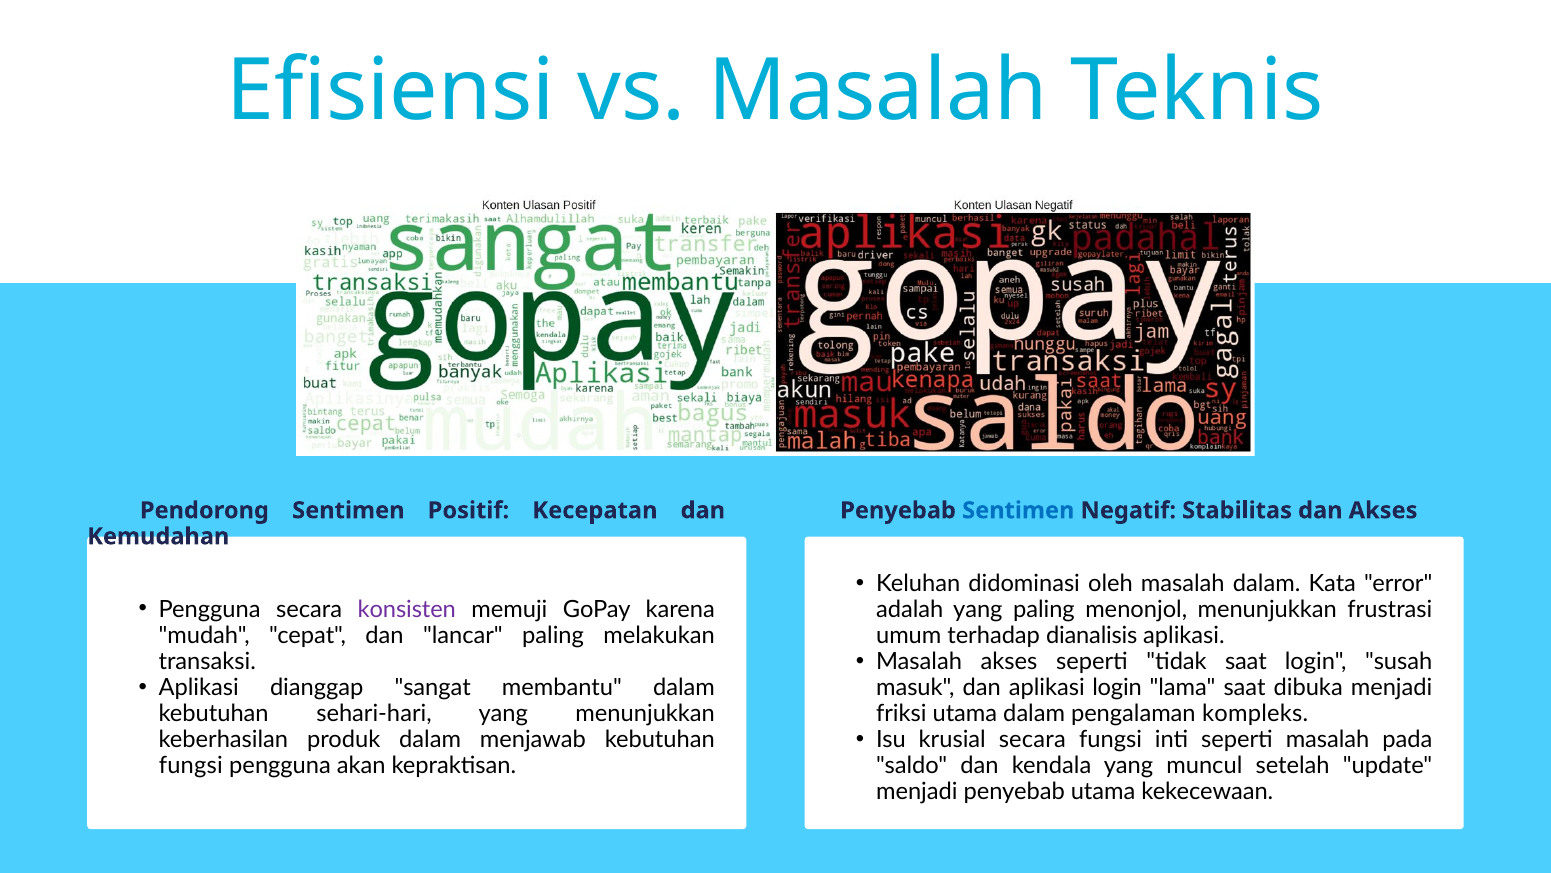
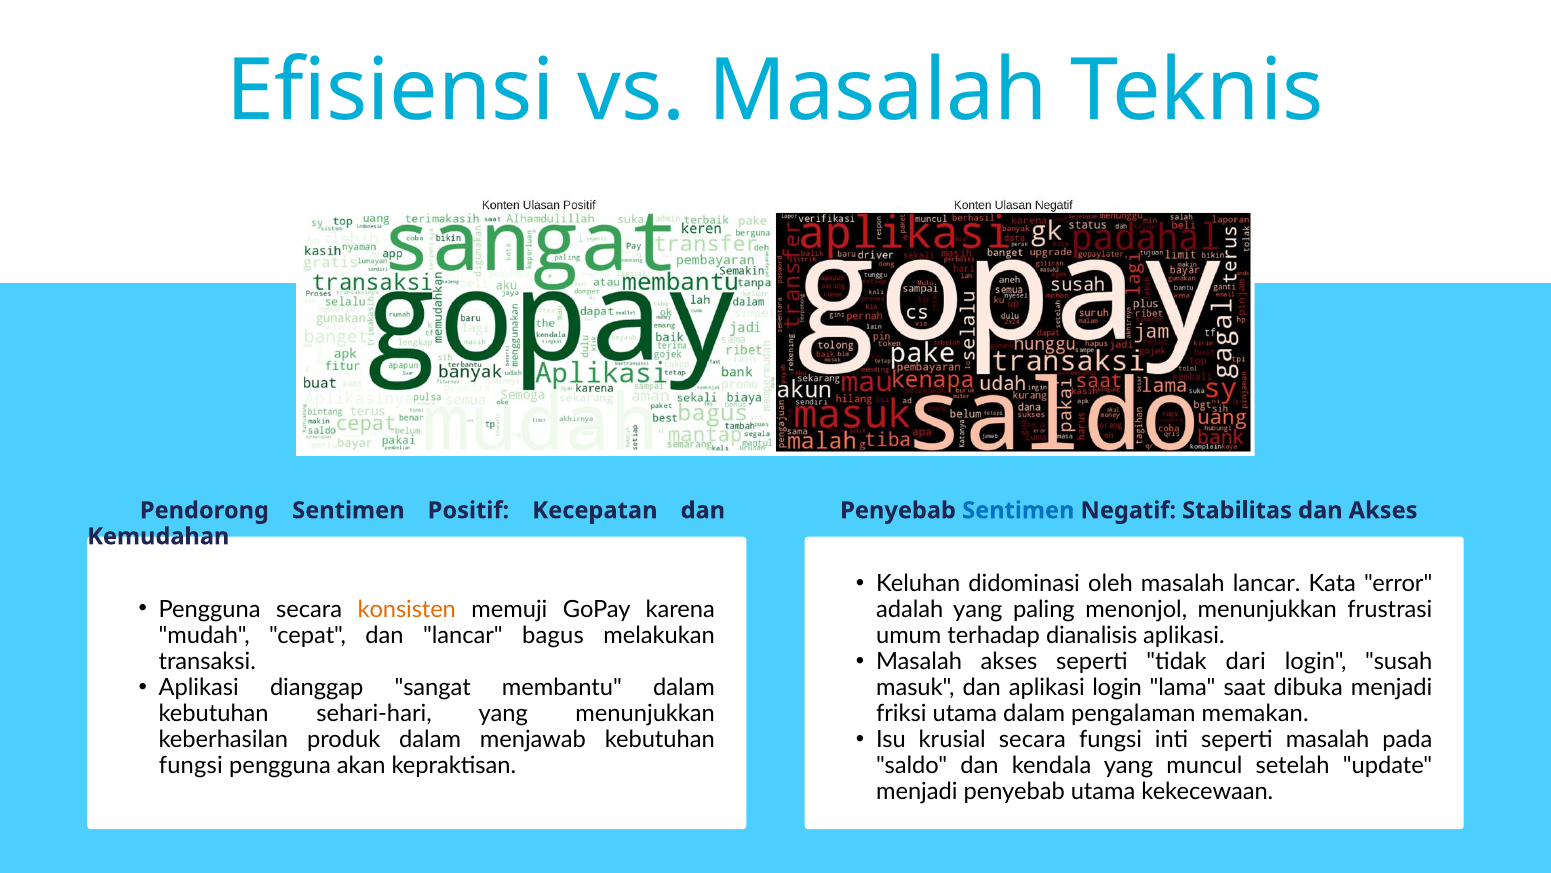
masalah dalam: dalam -> lancar (1267, 583)
konsisten colour: purple -> orange (407, 609)
lancar paling: paling -> bagus (553, 635)
tidak saat: saat -> dari (1246, 661)
kompleks: kompleks -> memakan (1255, 713)
